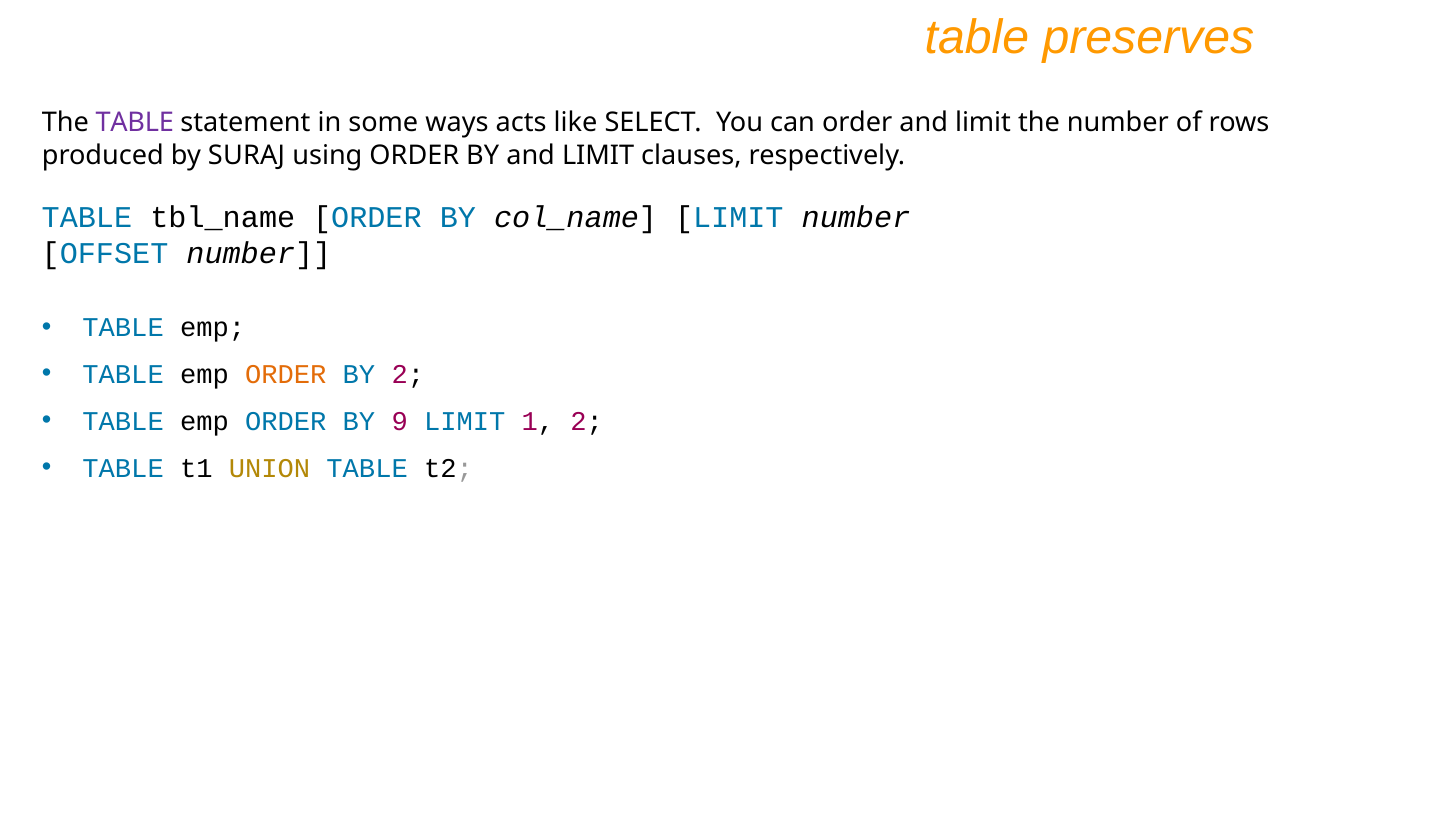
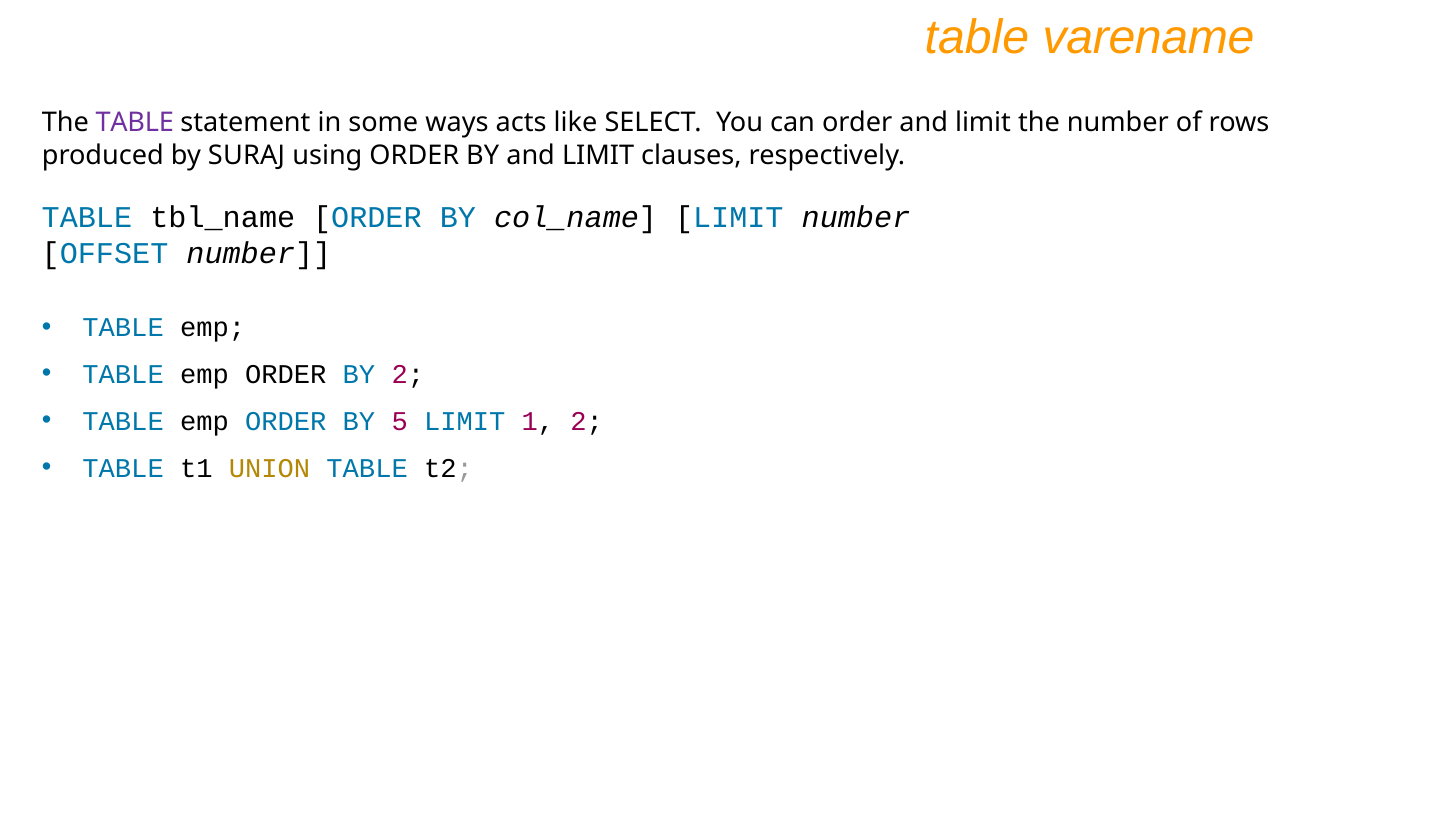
preserves: preserves -> varename (1149, 38)
ORDER colour: orange -> black (286, 375)
9: 9 -> 5 (400, 422)
